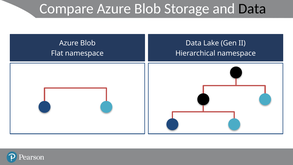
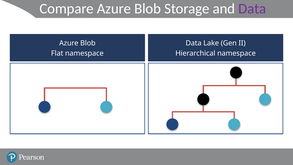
Data colour: black -> purple (252, 9)
